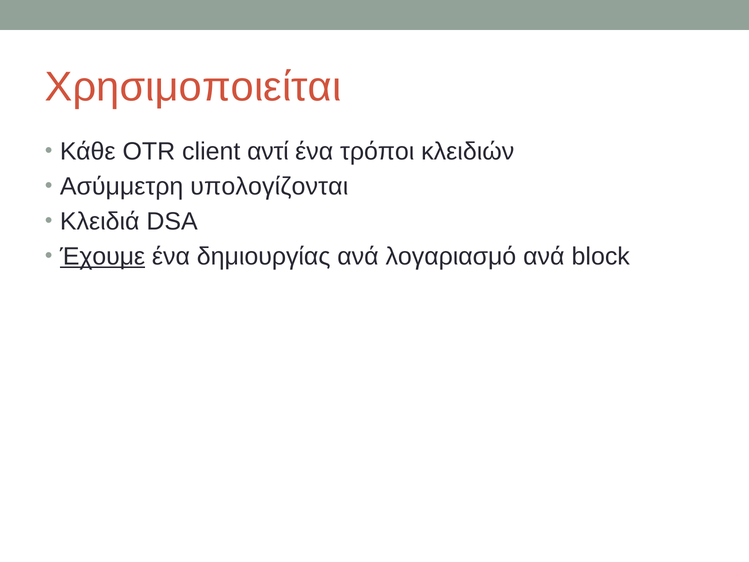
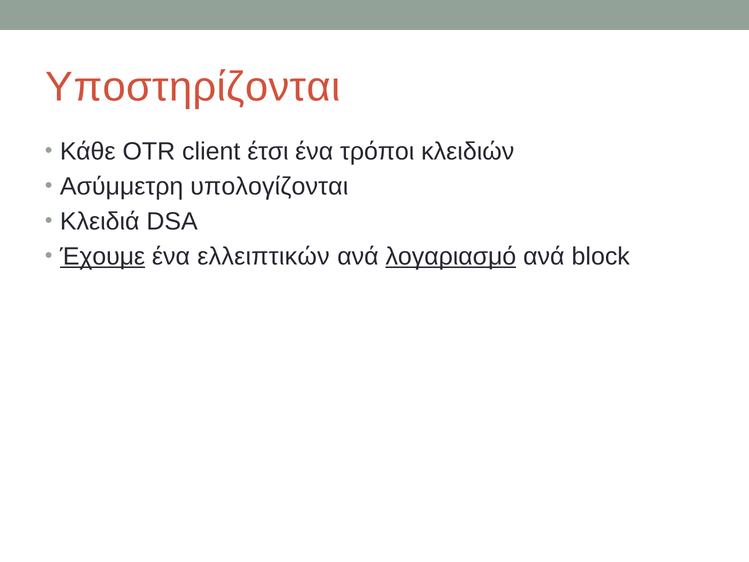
Χρησιμοποιείται: Χρησιμοποιείται -> Υποστηρίζονται (193, 87)
αντί: αντί -> έτσι (268, 152)
δημιουργίας: δημιουργίας -> ελλειπτικών (263, 256)
λογαριασμό underline: none -> present (451, 256)
